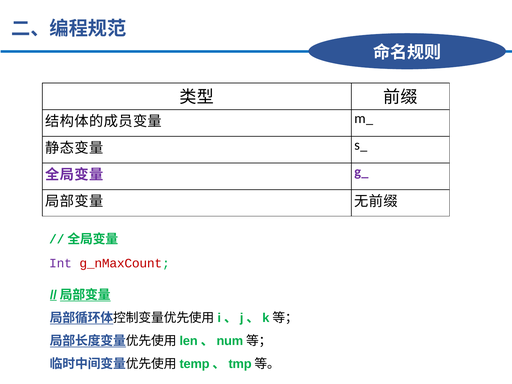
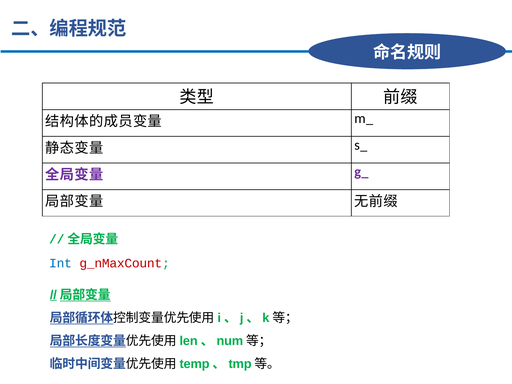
Int colour: purple -> blue (61, 263)
